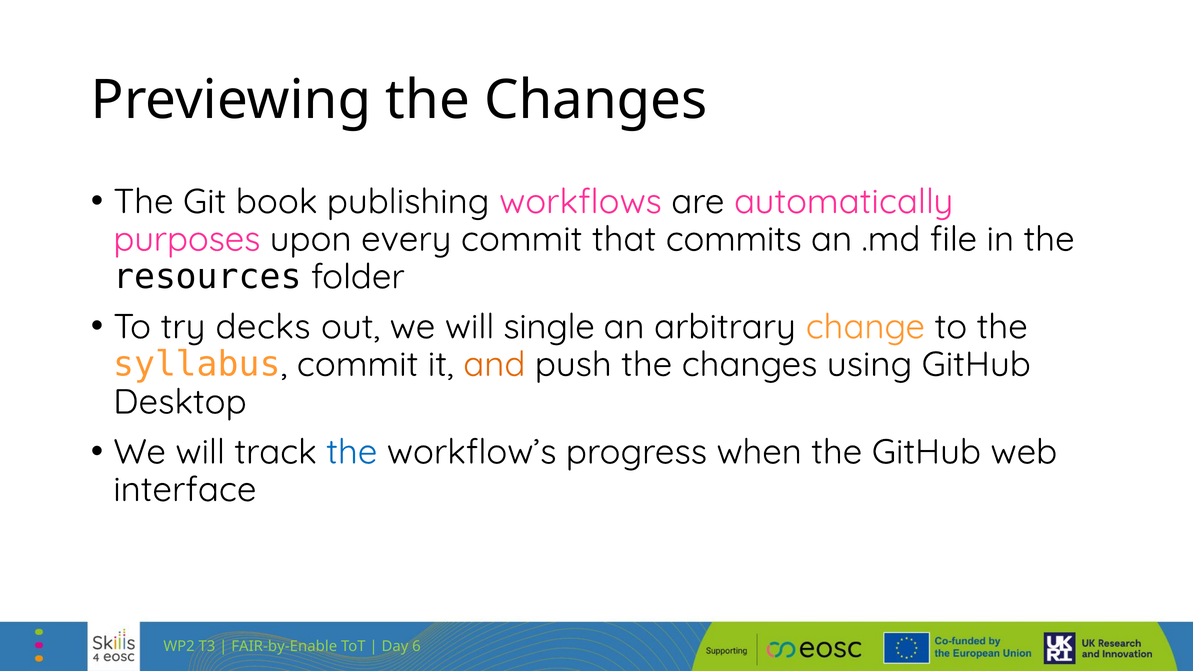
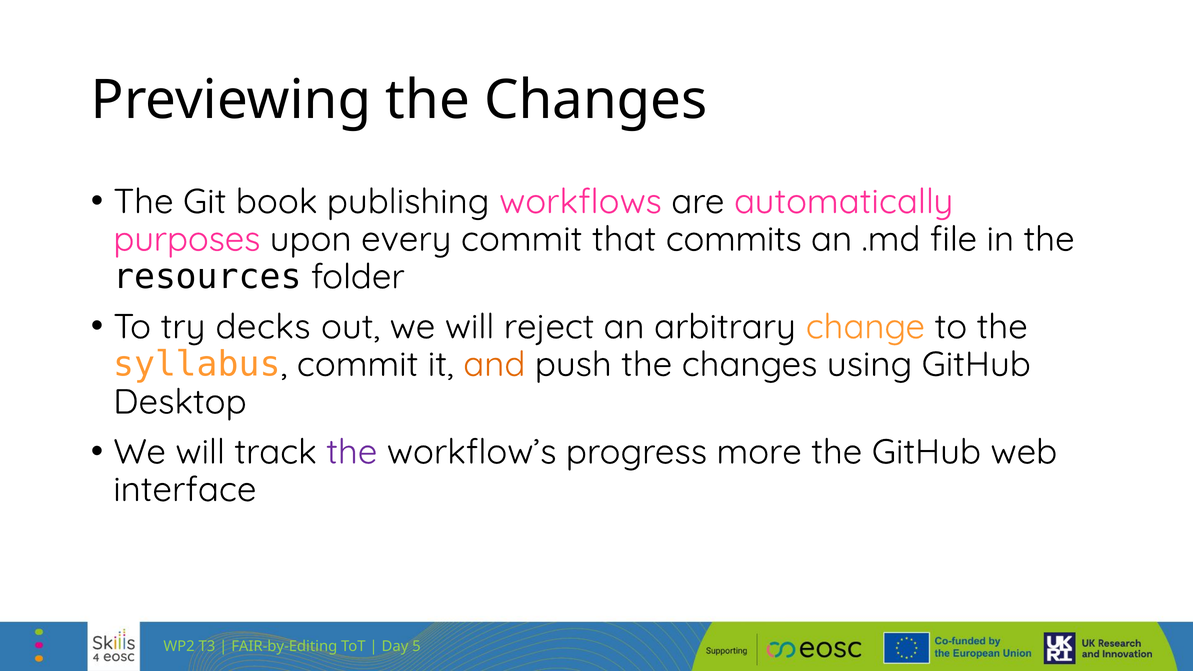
single: single -> reject (549, 327)
the colour: blue -> purple (352, 452)
when: when -> more (759, 452)
FAIR-by-Enable: FAIR-by-Enable -> FAIR-by-Editing (284, 646)
6: 6 -> 5 (417, 646)
